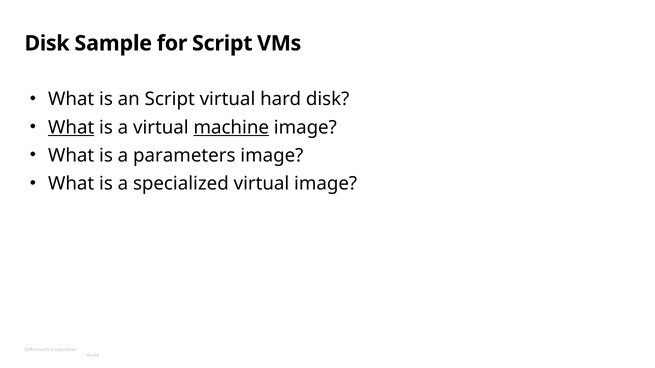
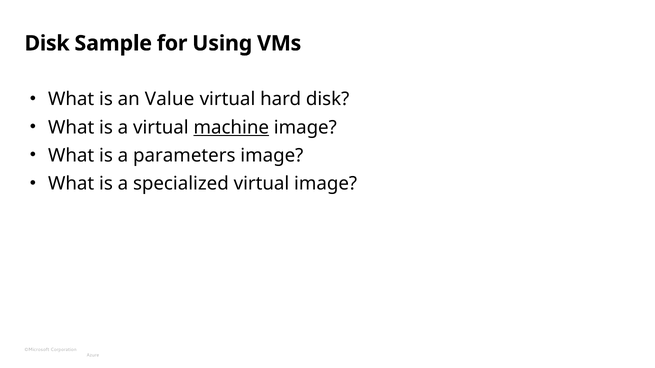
for Script: Script -> Using (222, 43)
an Script: Script -> Value (170, 99)
What underline: present -> none (71, 127)
